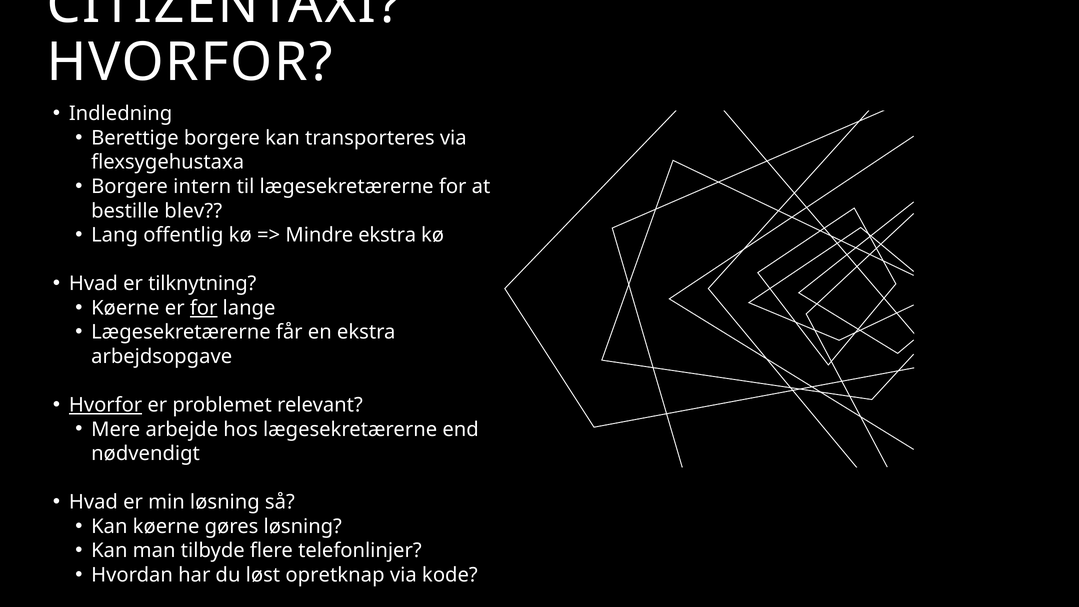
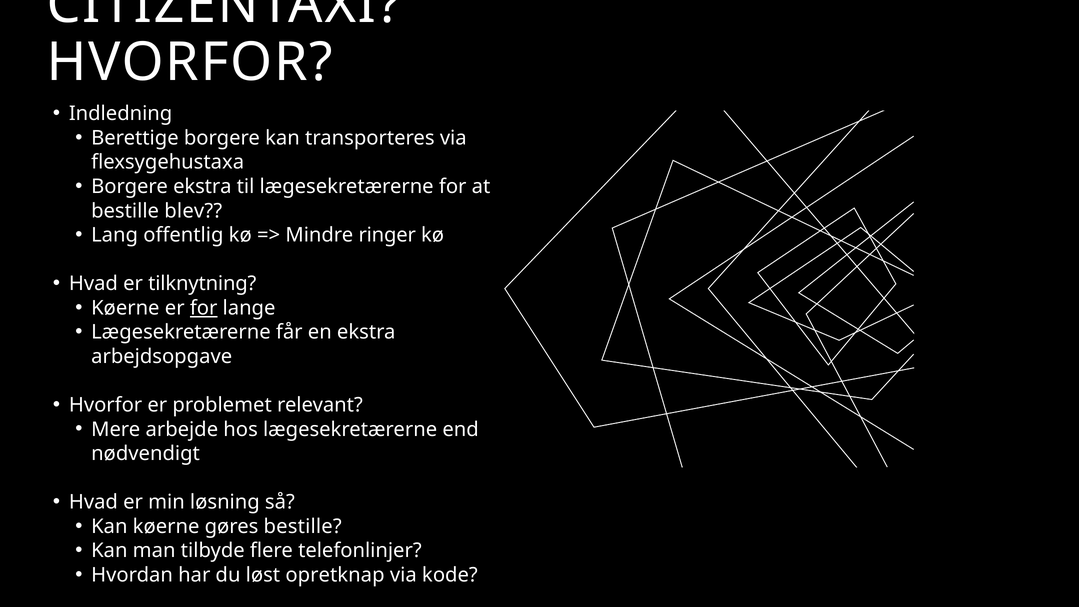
Borgere intern: intern -> ekstra (202, 187)
Mindre ekstra: ekstra -> ringer (387, 235)
Hvorfor underline: present -> none (106, 405)
gøres løsning: løsning -> bestille (303, 526)
